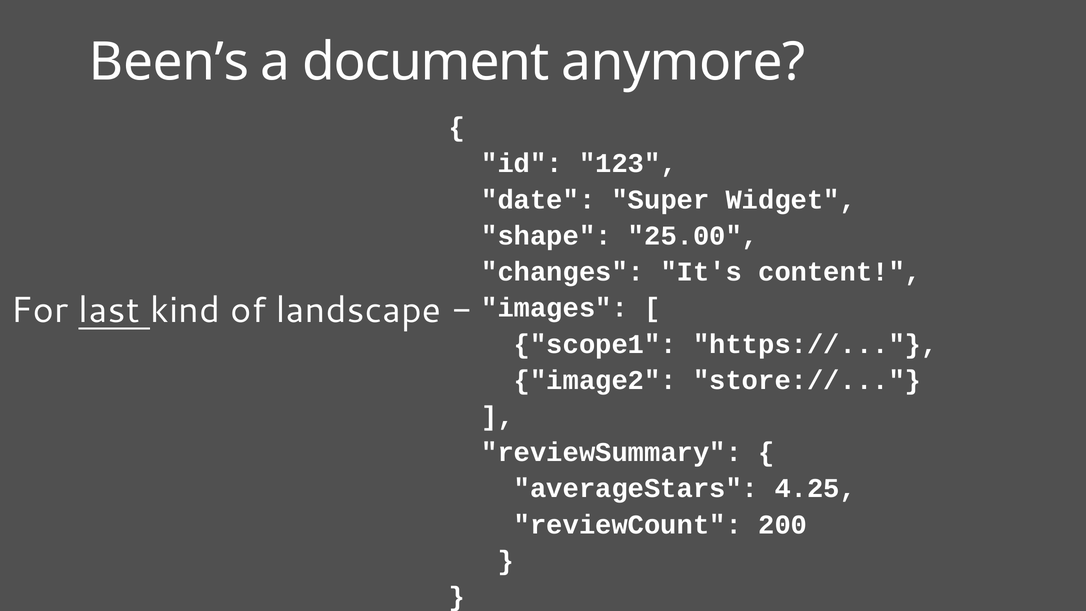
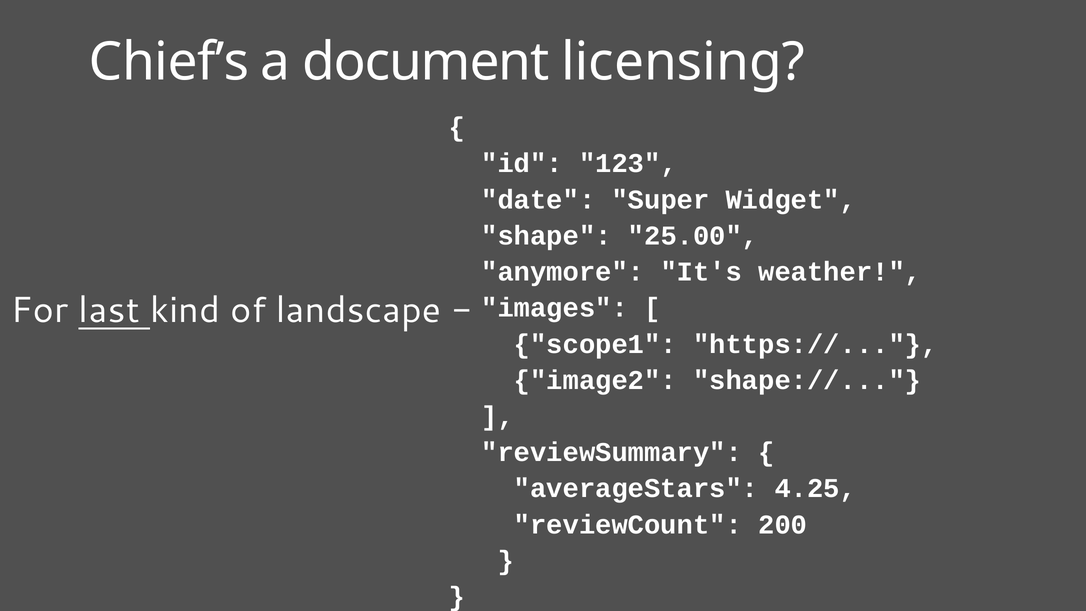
Been’s: Been’s -> Chief’s (169, 62)
anymore: anymore -> licensing (683, 62)
changes: changes -> anymore (563, 272)
content: content -> weather (840, 272)
store://: store:// -> shape:// (807, 380)
